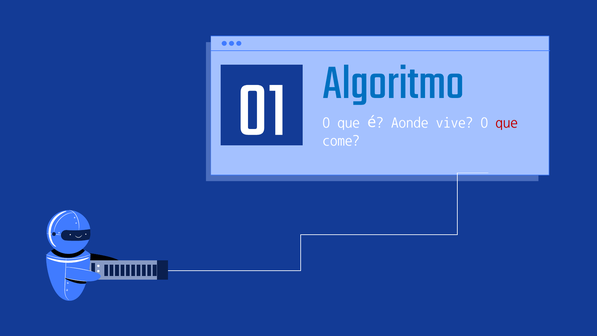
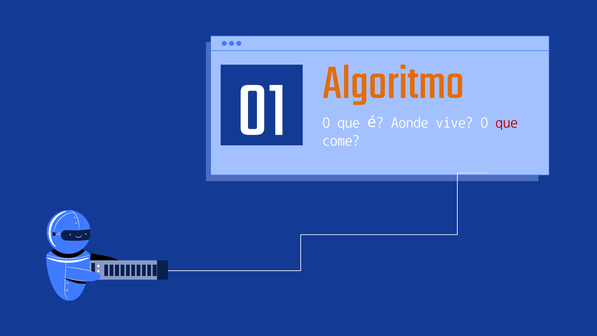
Algoritmo colour: blue -> orange (393, 81)
